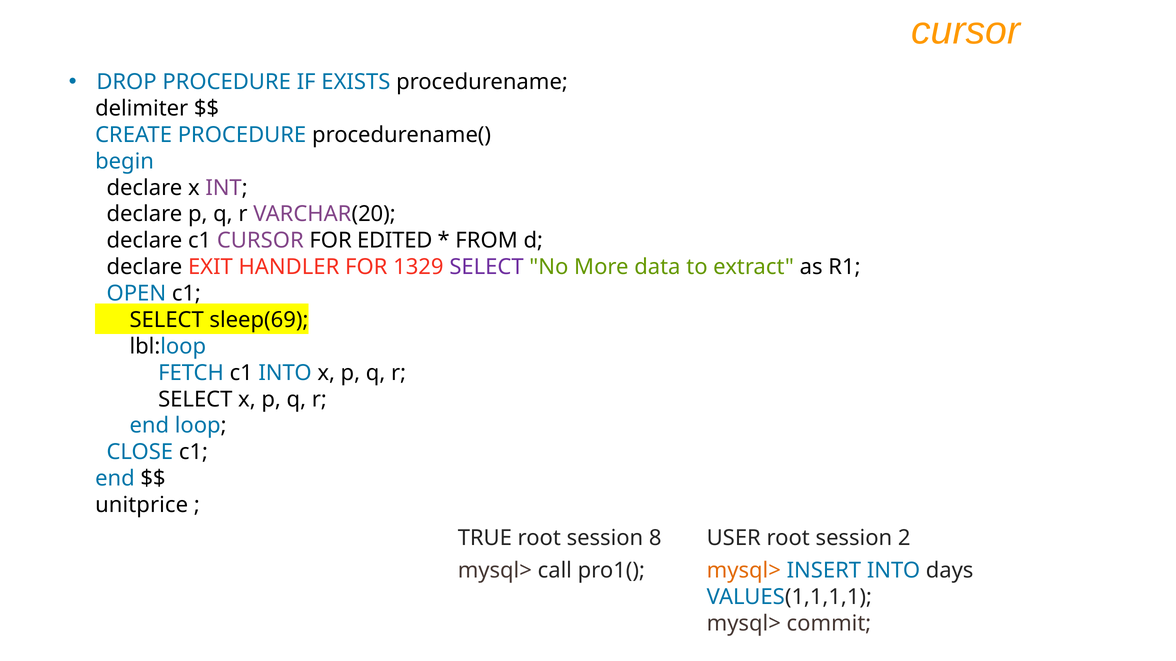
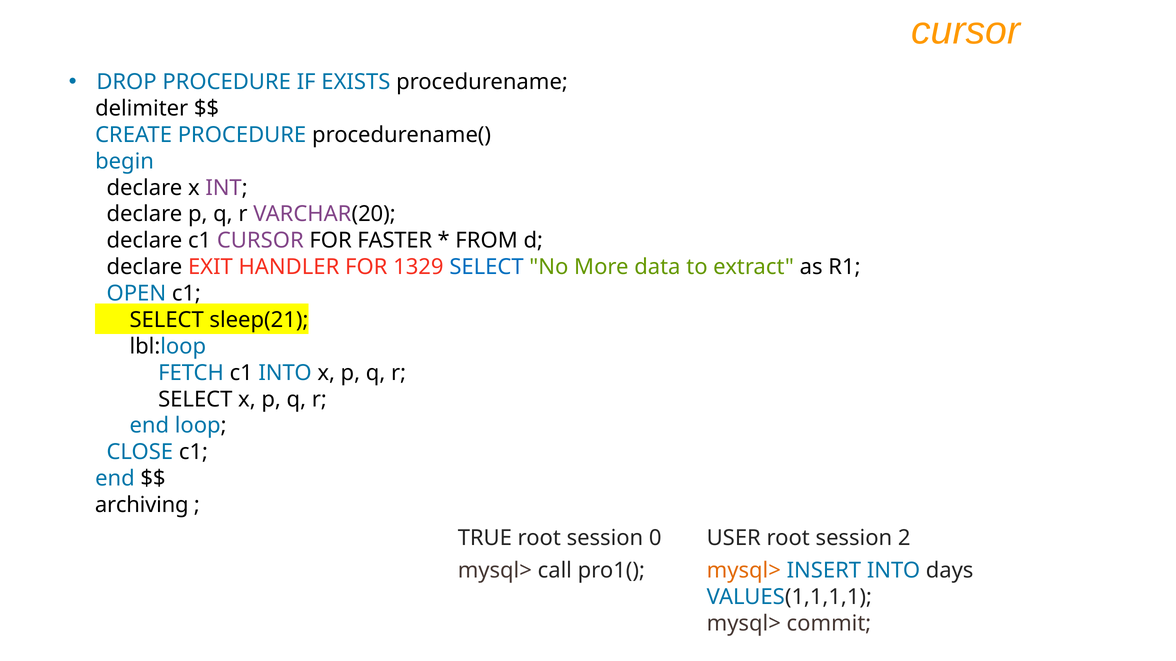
EDITED: EDITED -> FASTER (395, 241)
SELECT colour: purple -> blue (487, 267)
sleep(69: sleep(69 -> sleep(21 (259, 320)
unitprice: unitprice -> archiving (142, 505)
8: 8 -> 0 (655, 539)
